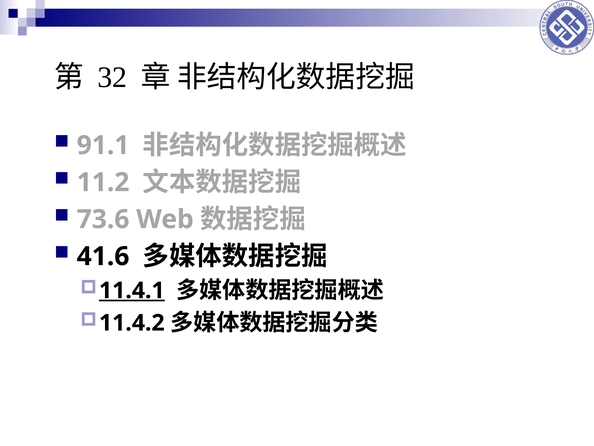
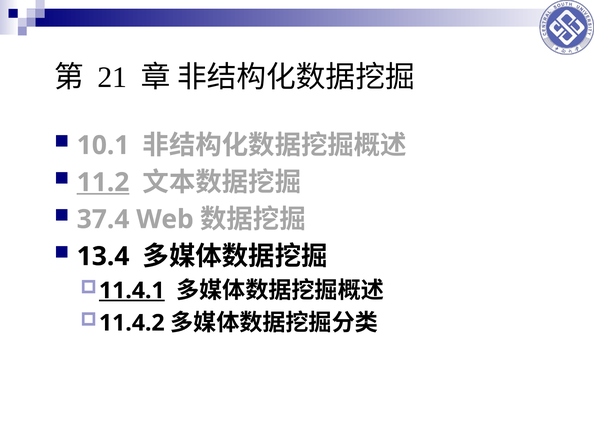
32: 32 -> 21 (112, 77)
91.1: 91.1 -> 10.1 (103, 145)
11.2 underline: none -> present (103, 182)
73.6: 73.6 -> 37.4 (103, 219)
41.6: 41.6 -> 13.4 (103, 256)
